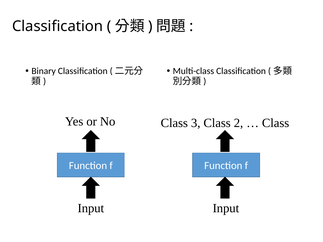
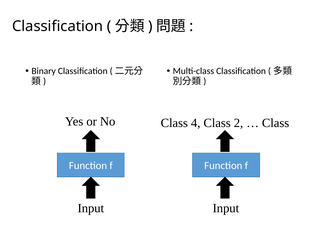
3: 3 -> 4 (196, 123)
